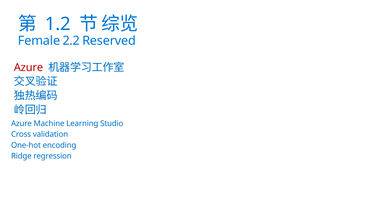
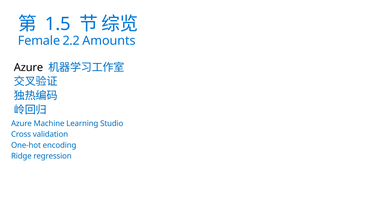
1.2: 1.2 -> 1.5 (58, 24)
Reserved: Reserved -> Amounts (109, 41)
Azure colour: red -> black (28, 68)
